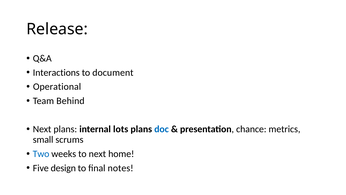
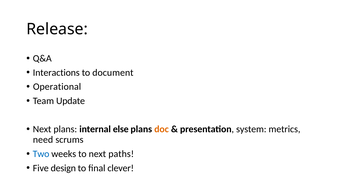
Behind: Behind -> Update (71, 101)
lots: lots -> else (121, 129)
doc colour: blue -> orange (162, 129)
chance: chance -> system (251, 129)
small: small -> need (43, 139)
home: home -> paths (121, 154)
notes: notes -> clever (121, 168)
